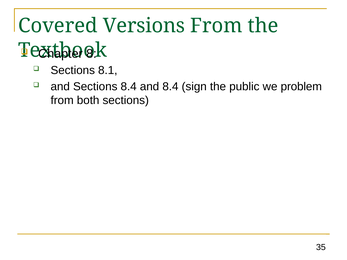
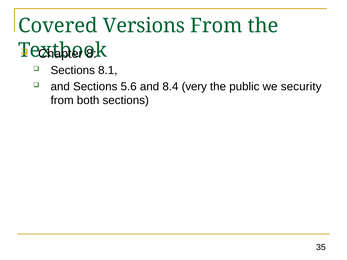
Sections 8.4: 8.4 -> 5.6 (129, 87)
sign: sign -> very (194, 87)
problem: problem -> security (301, 87)
